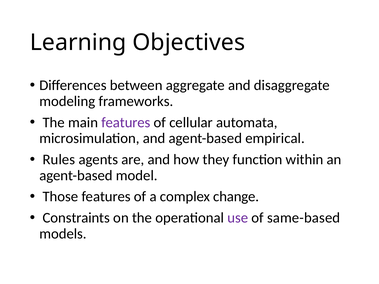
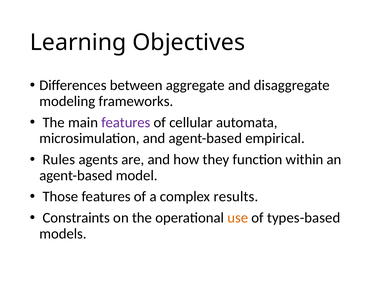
change: change -> results (236, 197)
use colour: purple -> orange (238, 218)
same-based: same-based -> types-based (304, 218)
